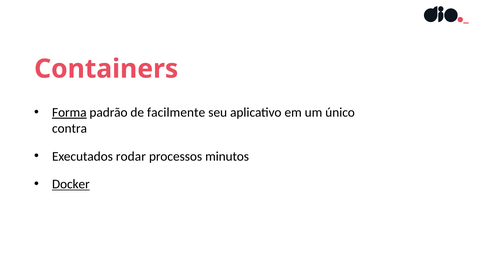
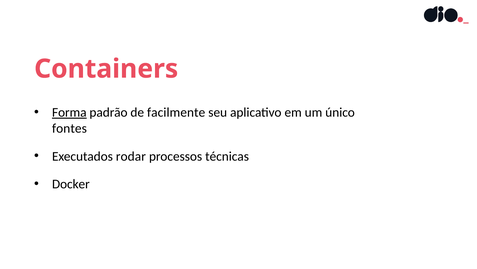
contra: contra -> fontes (69, 128)
minutos: minutos -> técnicas (227, 156)
Docker underline: present -> none (71, 184)
